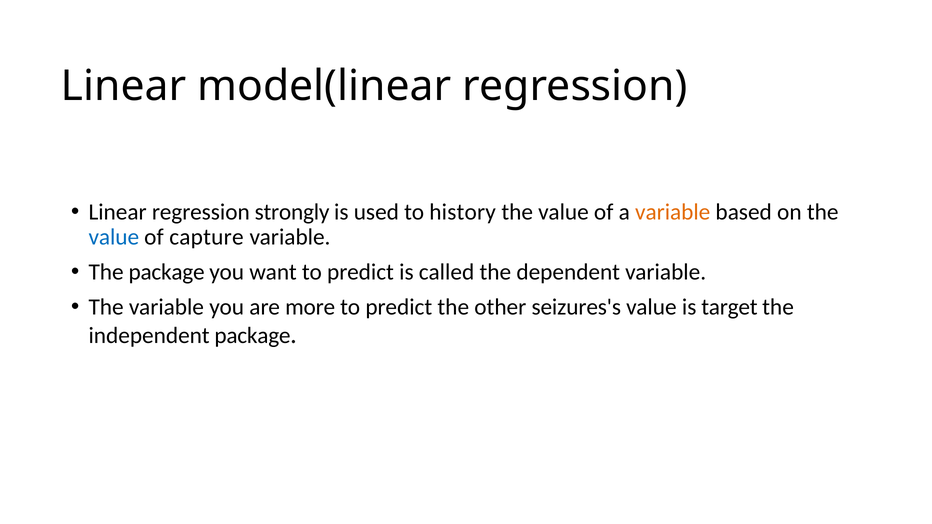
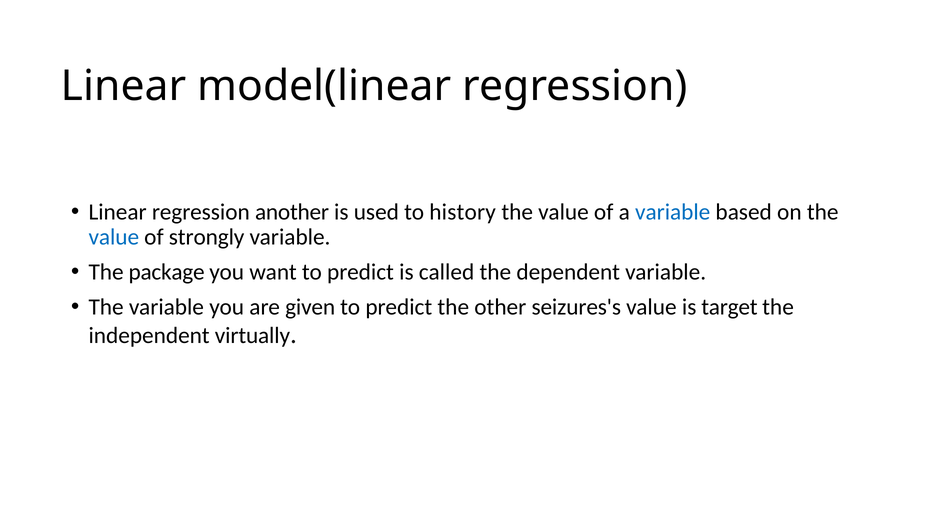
strongly: strongly -> another (292, 212)
variable colour: orange -> blue (673, 212)
capture: capture -> strongly (207, 237)
more: more -> given (310, 307)
independent package: package -> virtually (252, 336)
